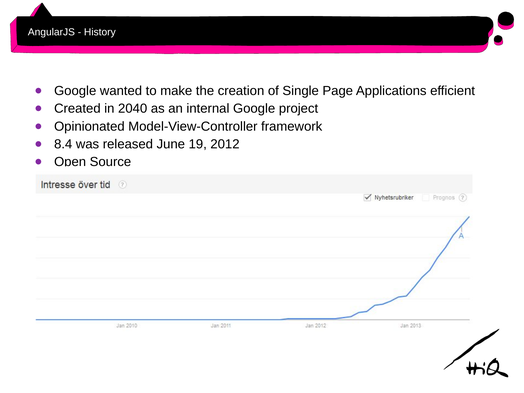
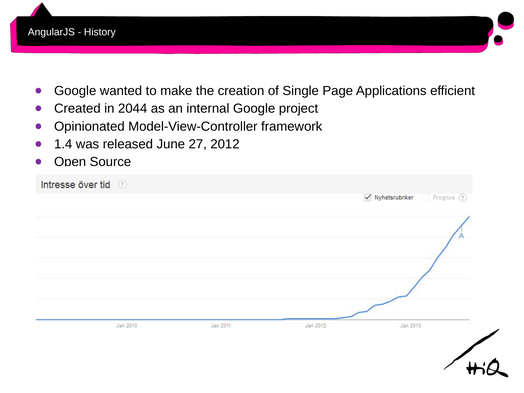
2040: 2040 -> 2044 (133, 109)
8.4: 8.4 -> 1.4 (63, 144)
19: 19 -> 27 (198, 144)
